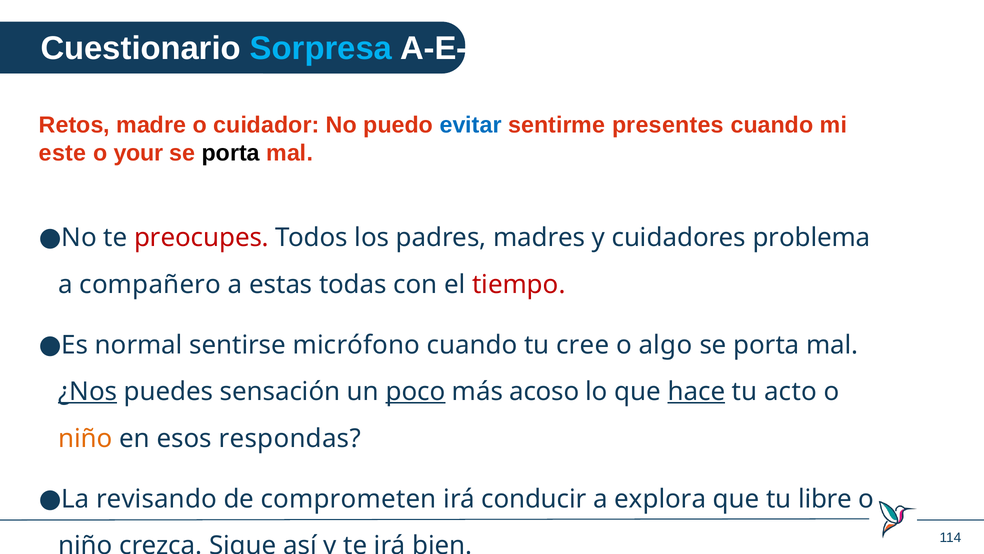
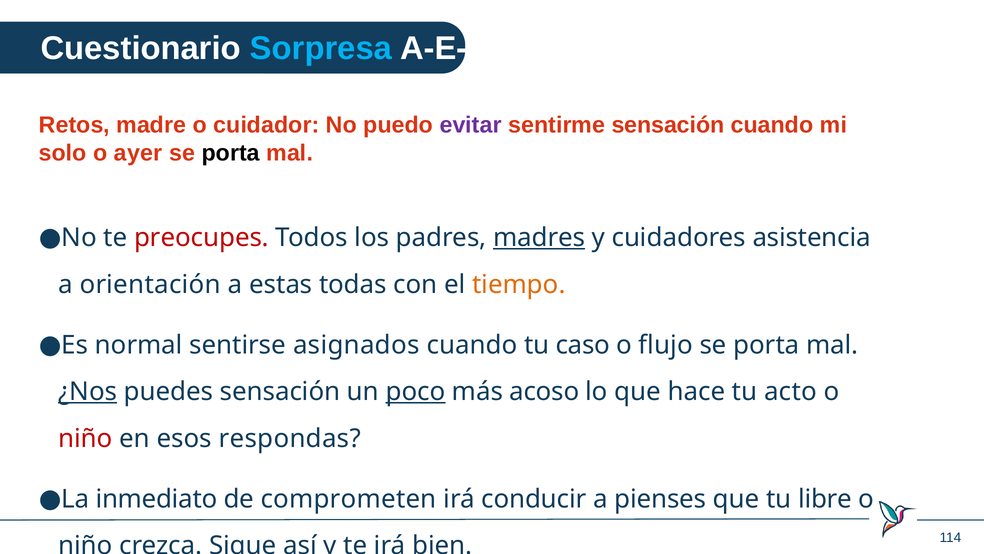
evitar colour: blue -> purple (471, 125)
sentirme presentes: presentes -> sensación (668, 125)
este: este -> solo (63, 153)
your: your -> ayer (138, 153)
madres underline: none -> present (539, 238)
problema: problema -> asistencia (812, 238)
compañero: compañero -> orientación (150, 284)
tiempo colour: red -> orange (519, 284)
micrófono: micrófono -> asignados (356, 345)
cree: cree -> caso (583, 345)
algo: algo -> flujo (666, 345)
hace underline: present -> none (696, 391)
niño colour: orange -> red (85, 438)
revisando: revisando -> inmediato (157, 499)
explora: explora -> pienses (660, 499)
